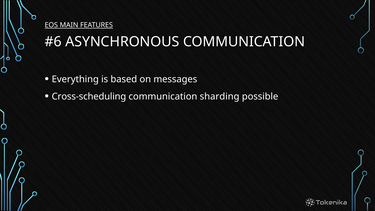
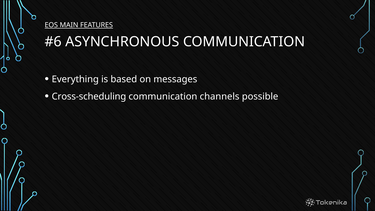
sharding: sharding -> channels (220, 97)
